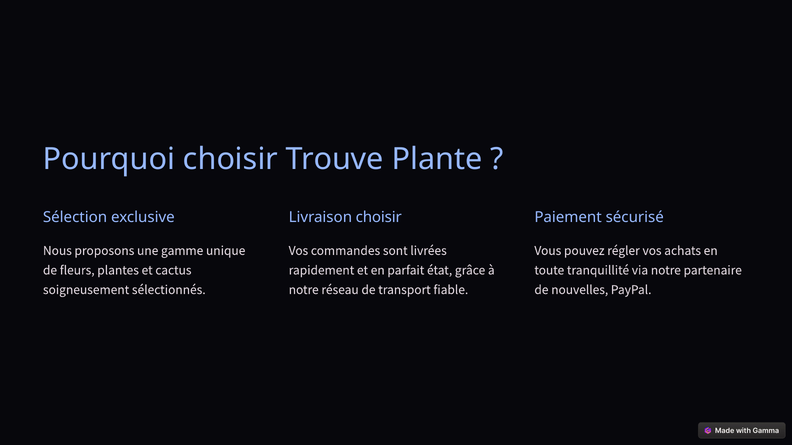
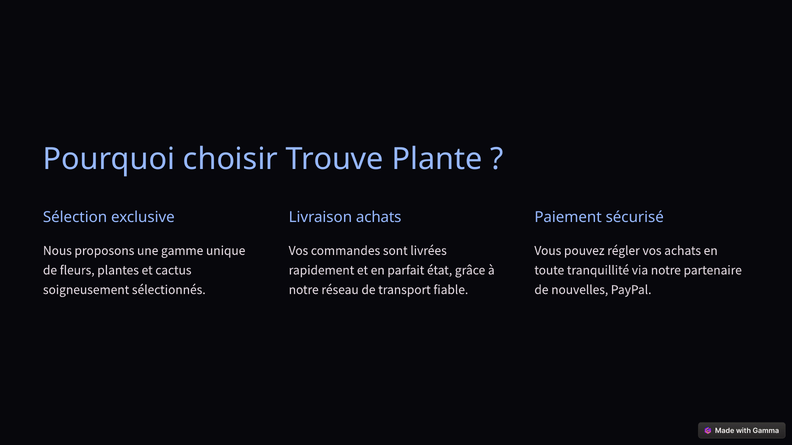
Livraison choisir: choisir -> achats (379, 217)
